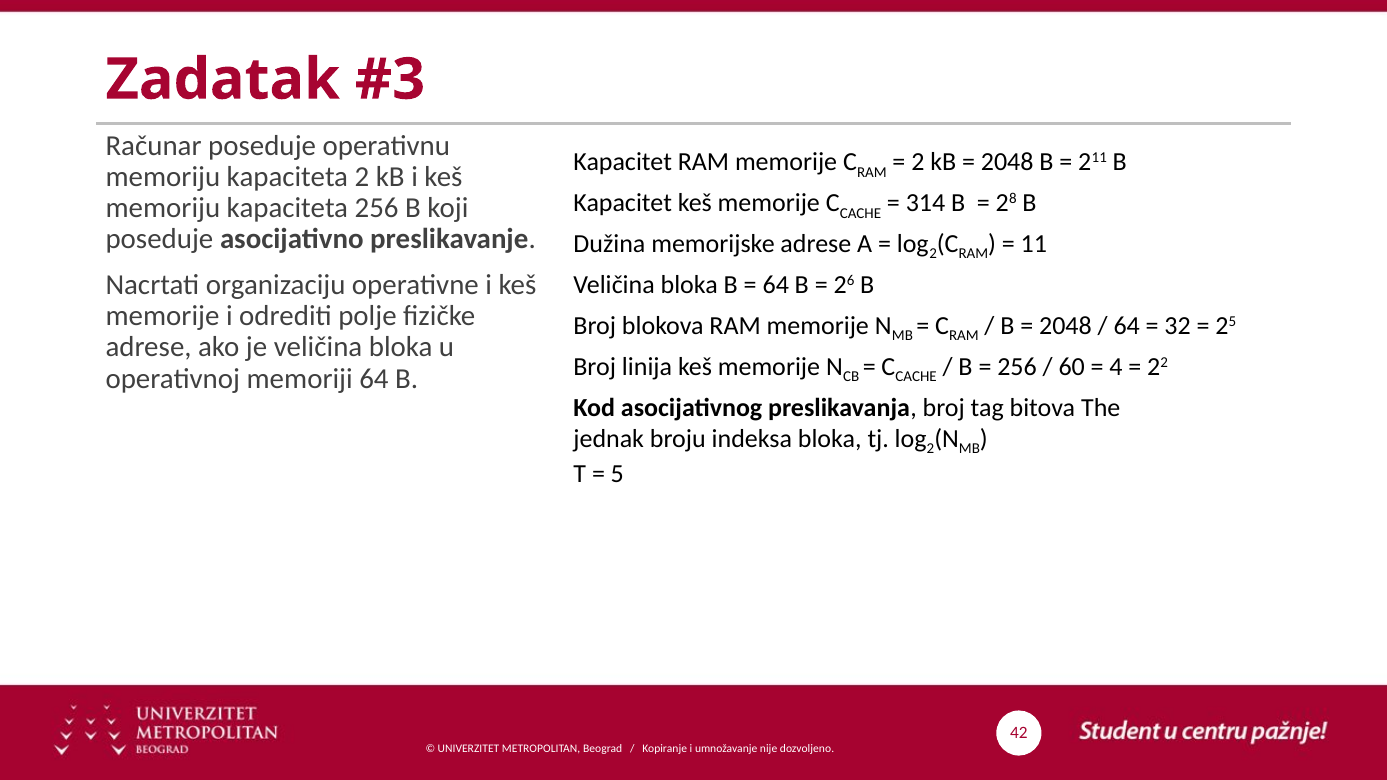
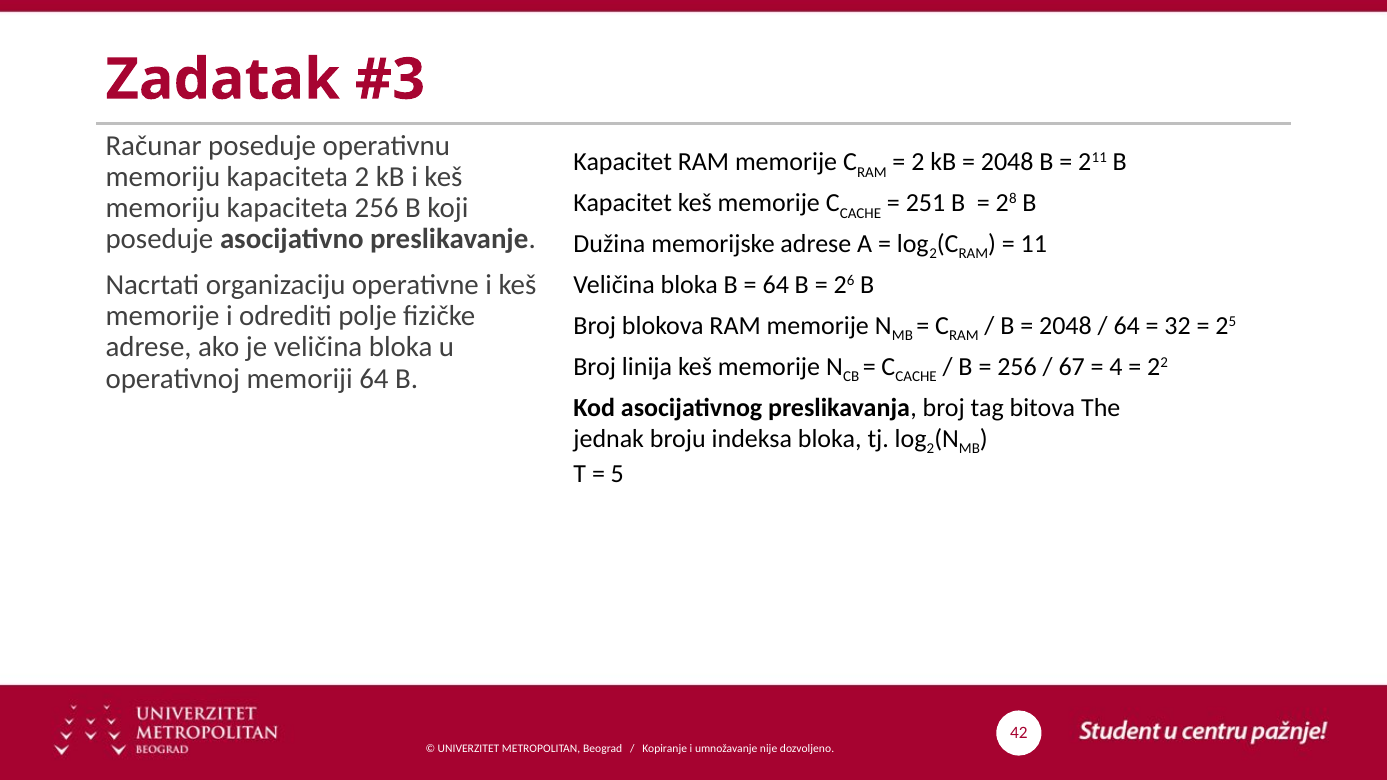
314: 314 -> 251 (926, 203)
60: 60 -> 67 (1072, 367)
